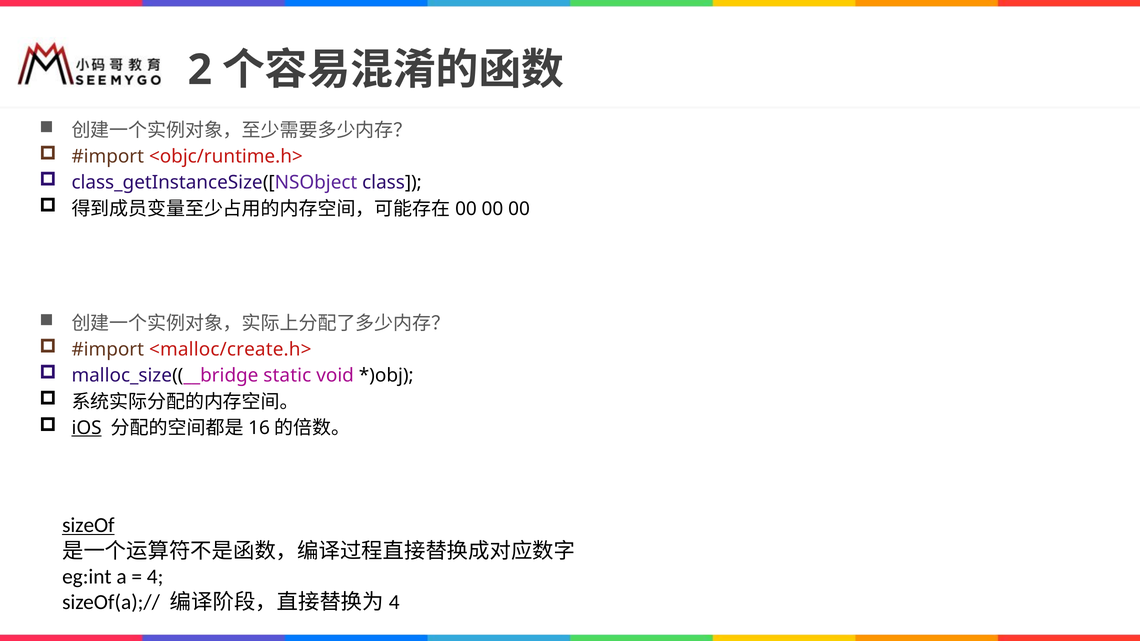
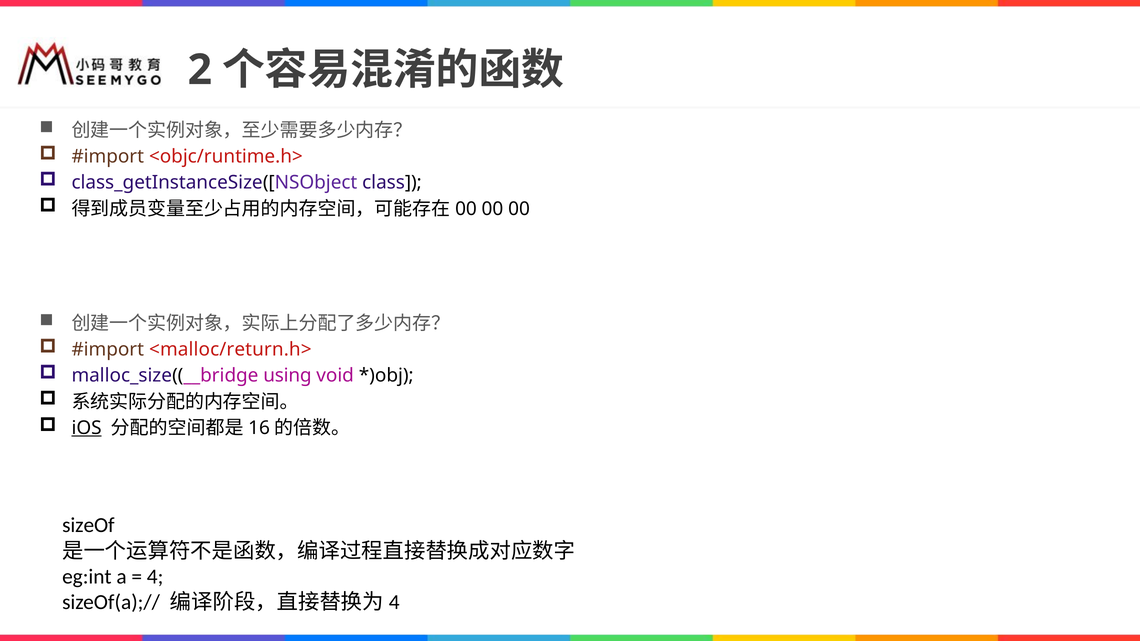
<malloc/create.h>: <malloc/create.h> -> <malloc/return.h> (230, 350)
static: static -> using (287, 376)
sizeOf underline: present -> none (88, 526)
